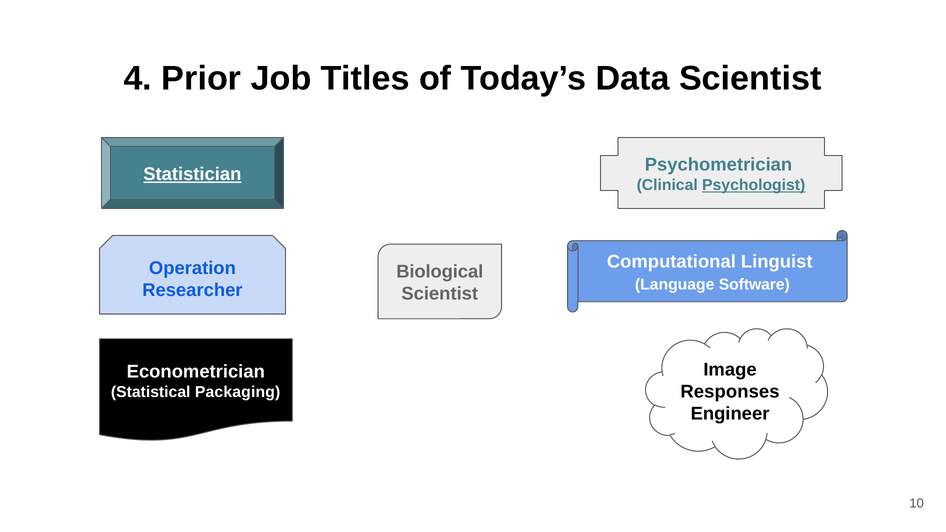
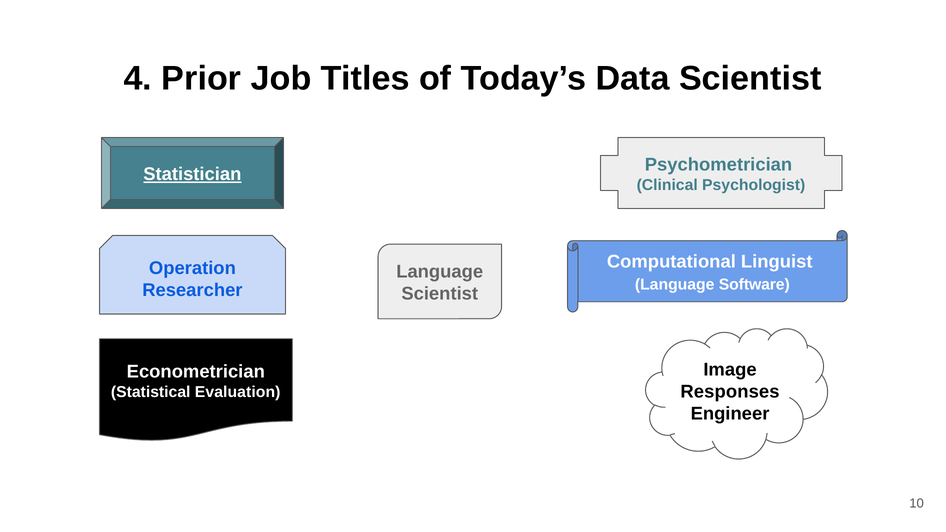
Psychologist underline: present -> none (754, 185)
Biological: Biological -> Language (440, 272)
Packaging: Packaging -> Evaluation (238, 392)
